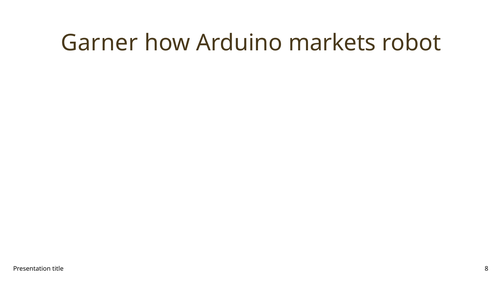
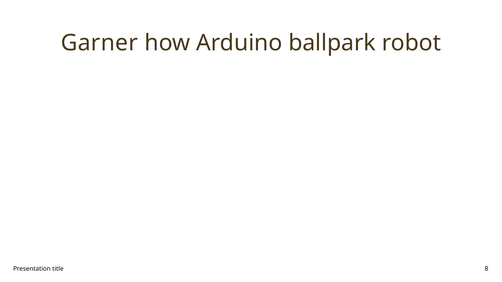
markets: markets -> ballpark (332, 43)
